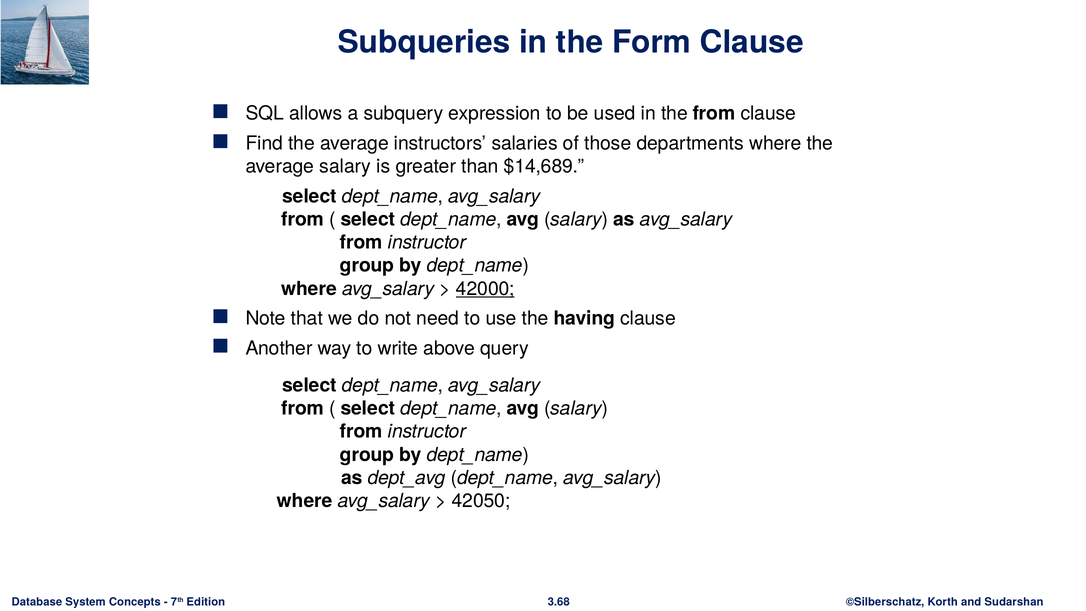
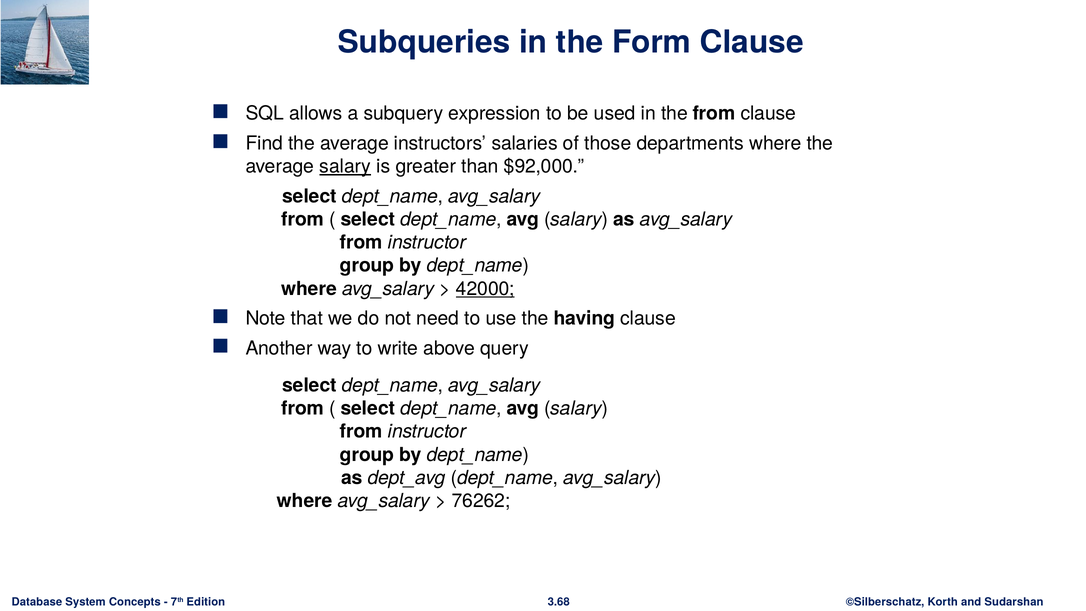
salary underline: none -> present (345, 166)
$14,689: $14,689 -> $92,000 (544, 166)
42050: 42050 -> 76262 (481, 501)
